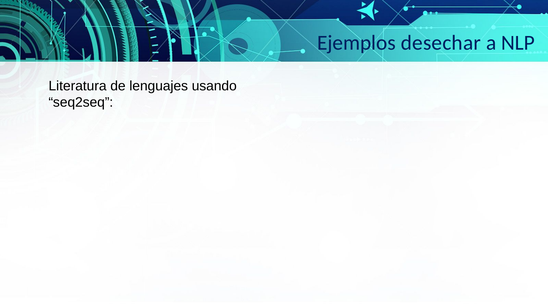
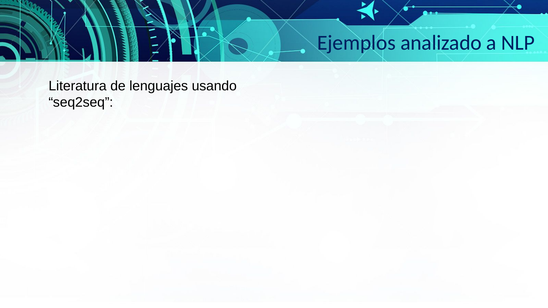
desechar: desechar -> analizado (441, 43)
